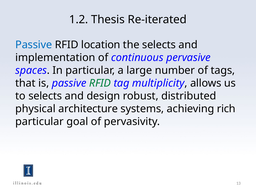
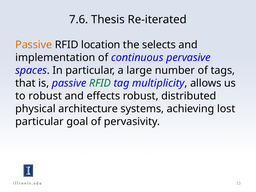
1.2: 1.2 -> 7.6 (79, 20)
Passive colour: blue -> orange (34, 45)
to selects: selects -> robust (45, 96)
design: design -> effects (103, 96)
rich: rich -> lost (226, 109)
